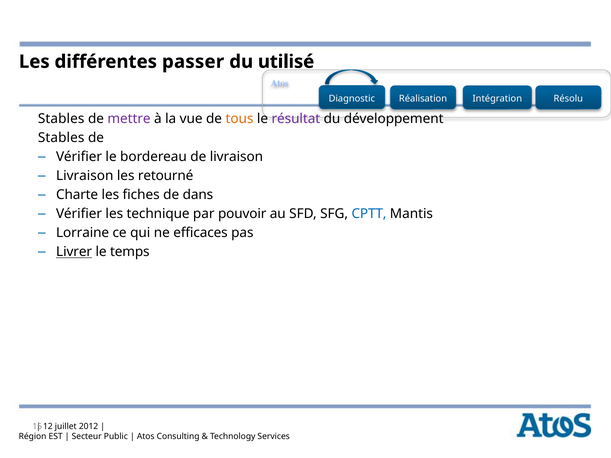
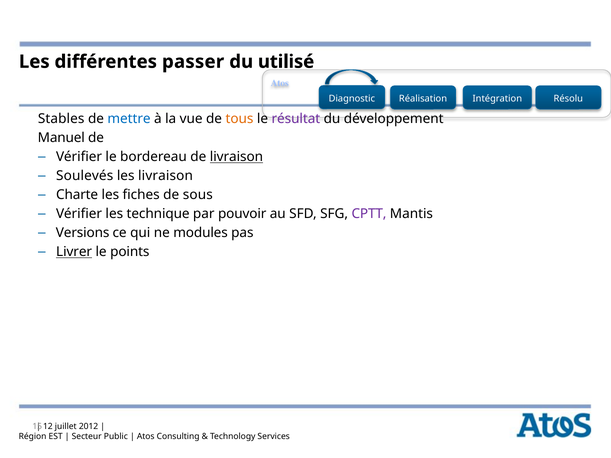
mettre colour: purple -> blue (129, 119)
Stables: Stables -> Manuel (61, 138)
livraison underline: none -> present (236, 157)
Livraison: Livraison -> Soulevés (85, 176)
les retourné: retourné -> livraison (165, 176)
dans: dans -> sous (198, 195)
CPTT colour: blue -> purple (369, 214)
Lorraine: Lorraine -> Versions (83, 233)
efficaces: efficaces -> modules (201, 233)
temps: temps -> points (130, 252)
